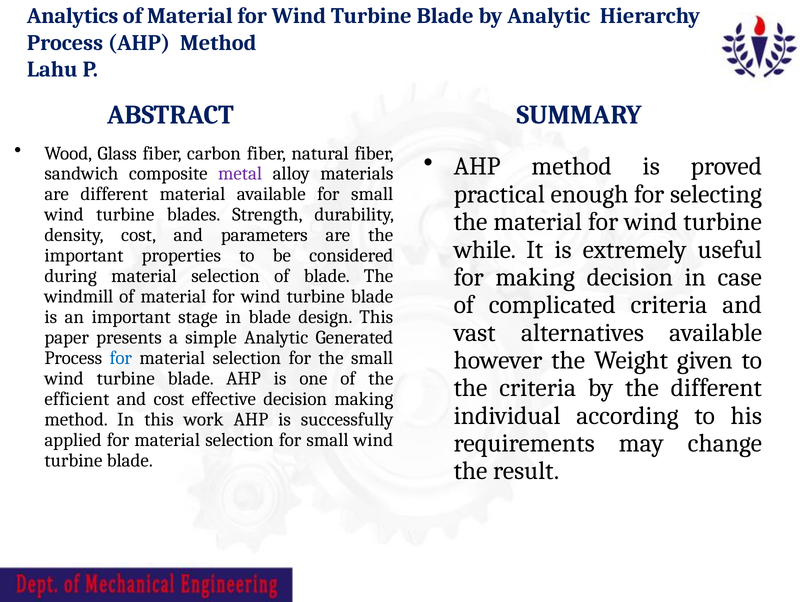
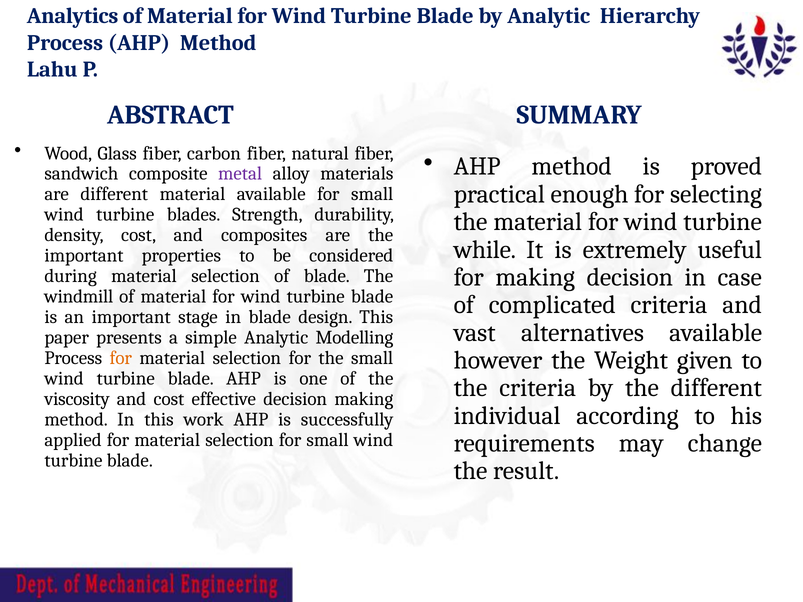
parameters: parameters -> composites (264, 235)
Generated: Generated -> Modelling (354, 338)
for colour: blue -> orange (121, 358)
efficient: efficient -> viscosity (77, 399)
